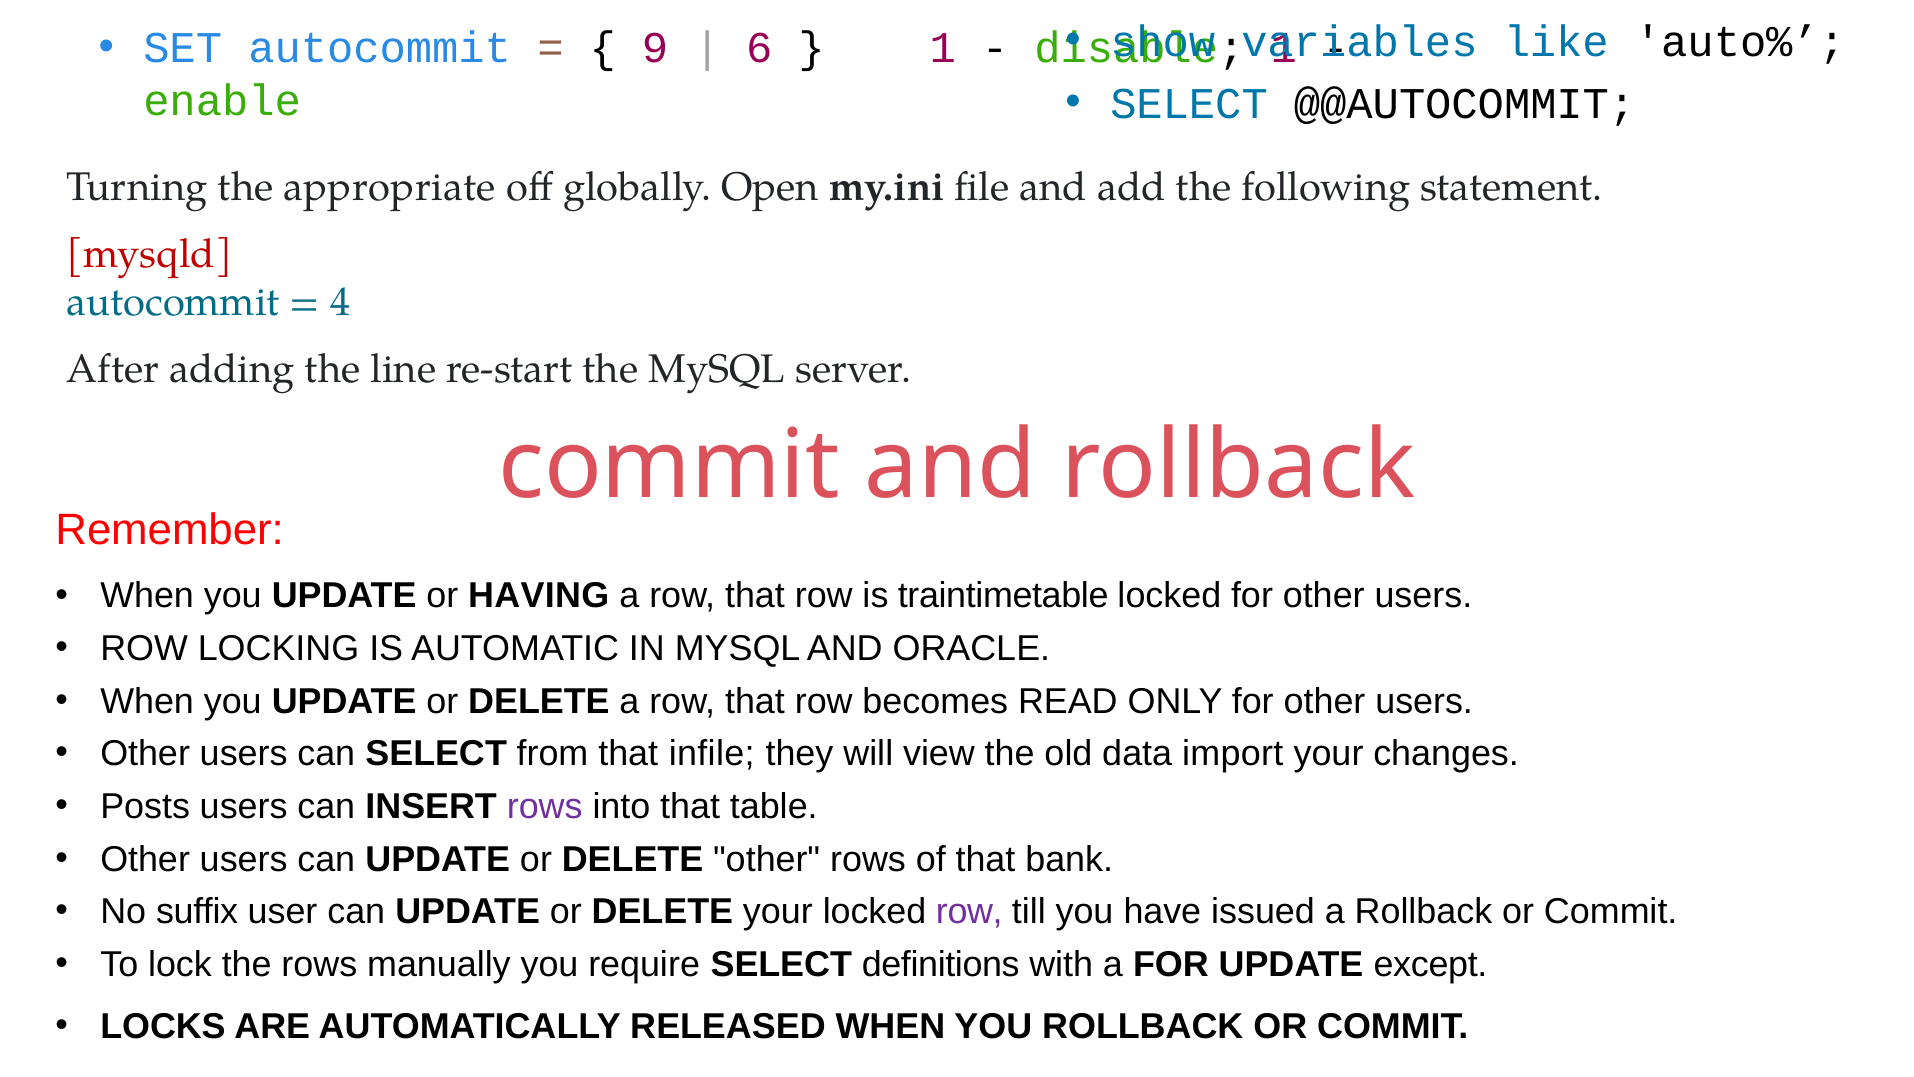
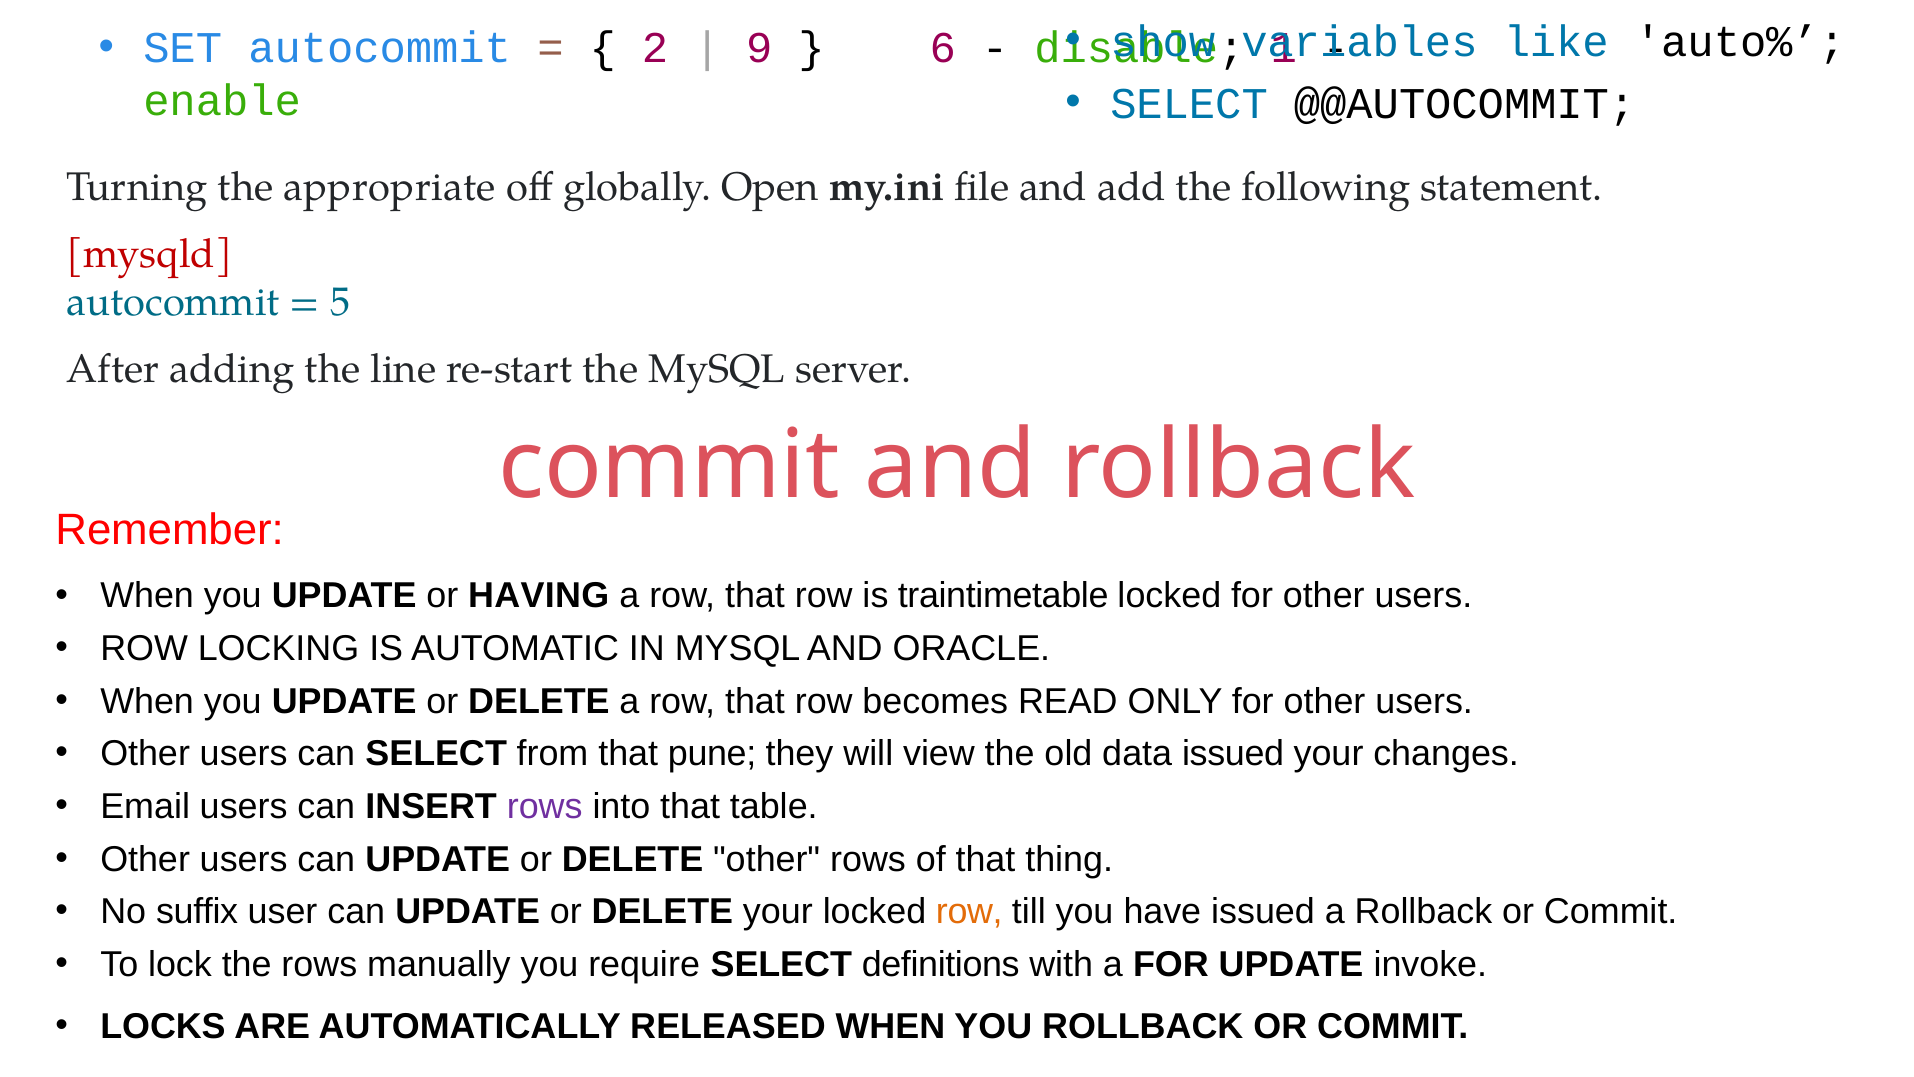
9: 9 -> 2 (655, 48)
6: 6 -> 9 (759, 48)
1: 1 -> 6 (943, 48)
4: 4 -> 5 (340, 303)
infile: infile -> pune (712, 754)
data import: import -> issued (1233, 754)
Posts: Posts -> Email (145, 806)
bank: bank -> thing (1069, 859)
row colour: purple -> orange (969, 912)
except: except -> invoke (1430, 964)
